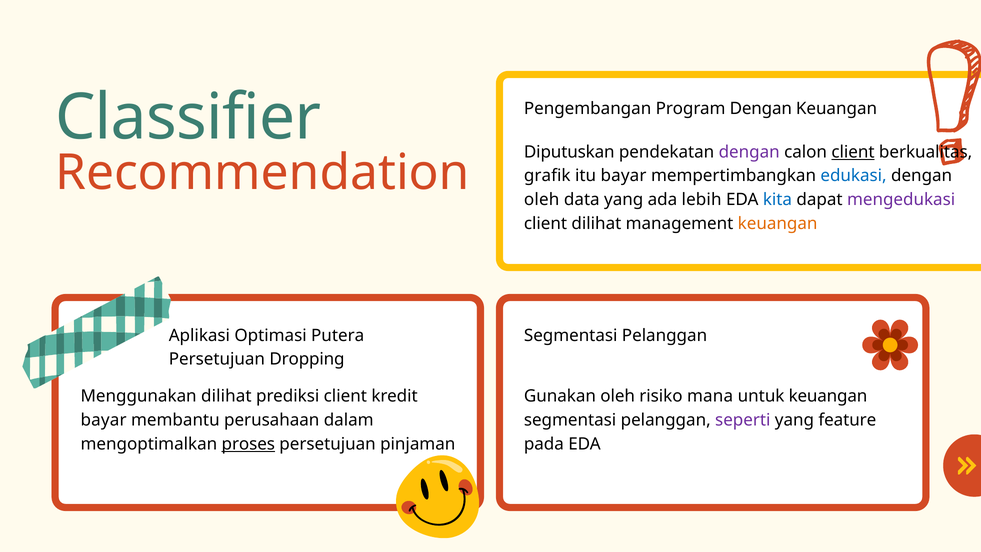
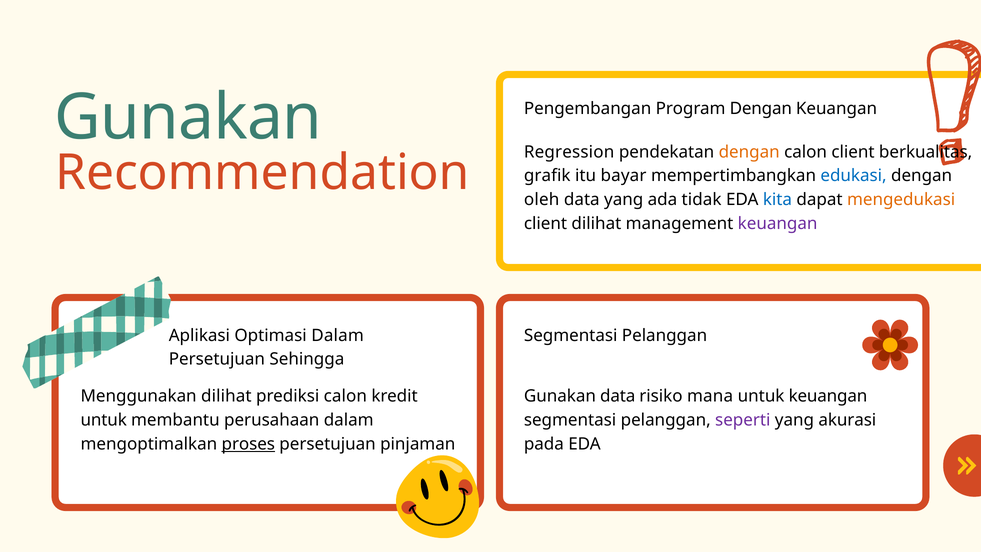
Classifier: Classifier -> Gunakan (188, 117)
Diputuskan: Diputuskan -> Regression (569, 152)
dengan colour: purple -> orange (749, 152)
client underline: present -> none (853, 152)
lebih: lebih -> tidak (702, 200)
mengedukasi colour: purple -> orange (901, 200)
keuangan colour: orange -> purple (778, 223)
Optimasi Putera: Putera -> Dalam (338, 335)
Dropping: Dropping -> Sehingga (307, 359)
prediksi client: client -> calon (345, 396)
Gunakan oleh: oleh -> data (618, 396)
bayar: bayar -> untuk (104, 420)
feature: feature -> akurasi (847, 420)
